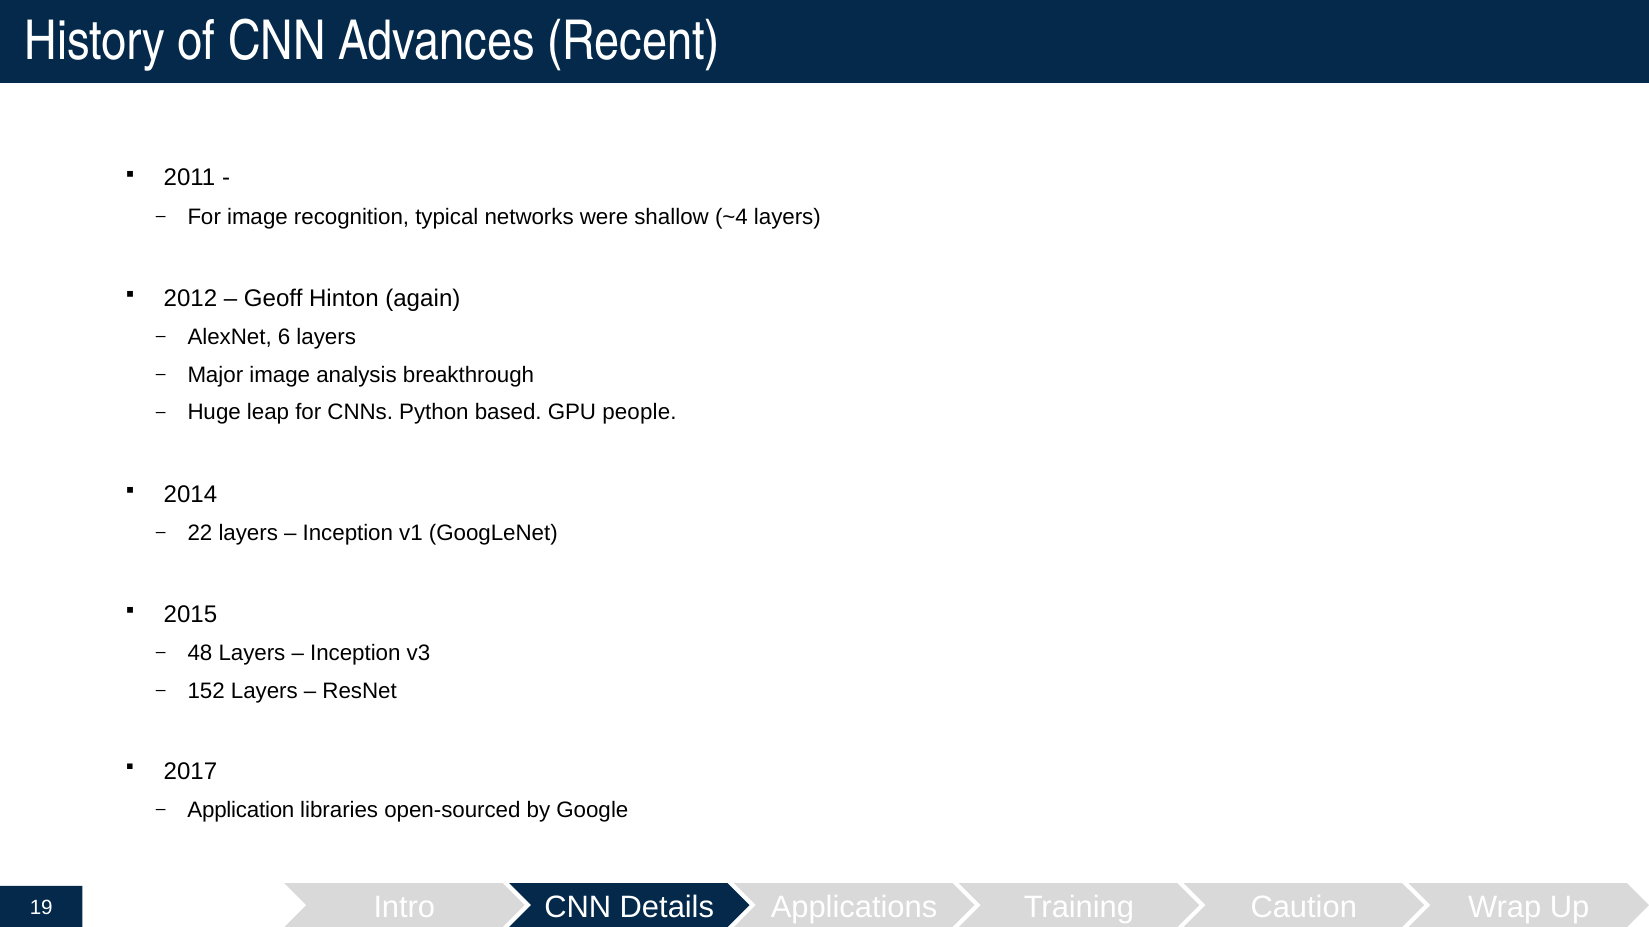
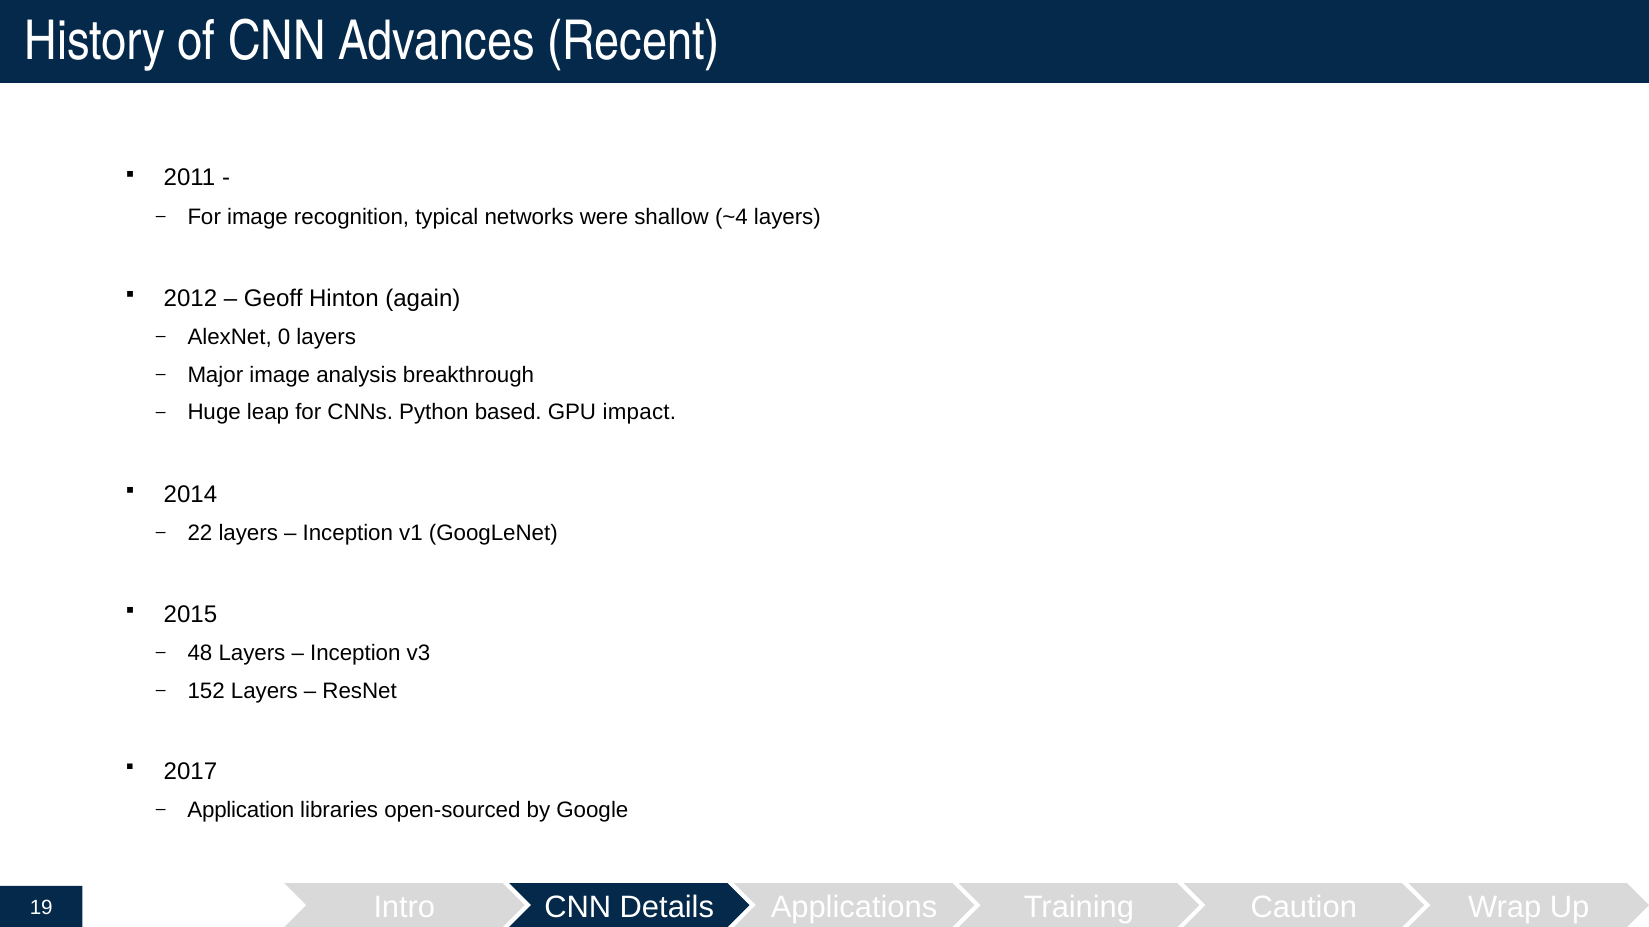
6: 6 -> 0 (284, 337)
people: people -> impact (639, 413)
